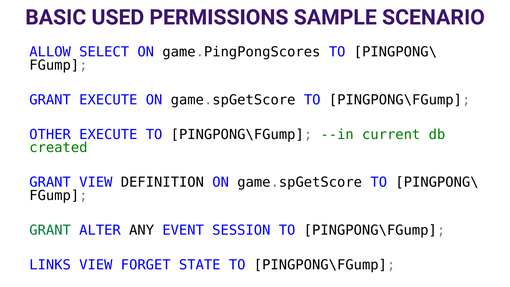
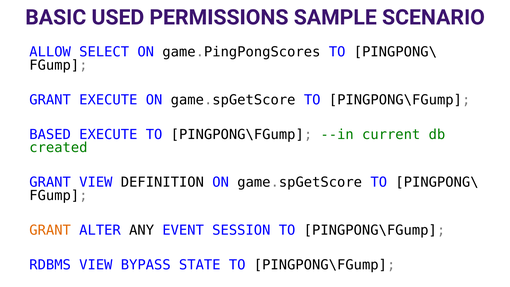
OTHER: OTHER -> BASED (50, 134)
GRANT colour: green -> orange (50, 230)
LINKS: LINKS -> RDBMS (50, 265)
FORGET: FORGET -> BYPASS (146, 265)
